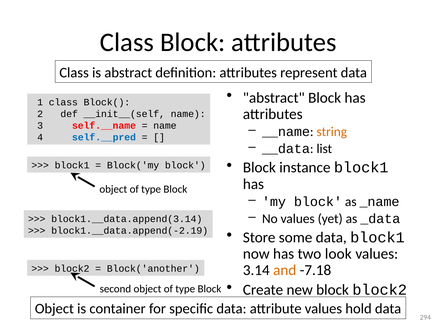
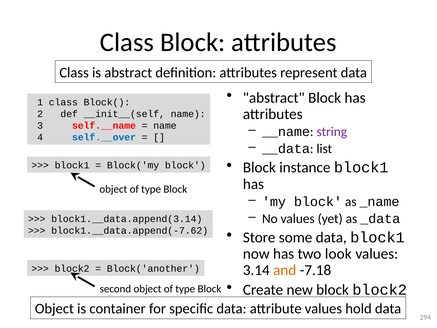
string colour: orange -> purple (332, 132)
self.__pred: self.__pred -> self.__over (104, 137)
block1.__data.append(-2.19: block1.__data.append(-2.19 -> block1.__data.append(-7.62 (130, 230)
